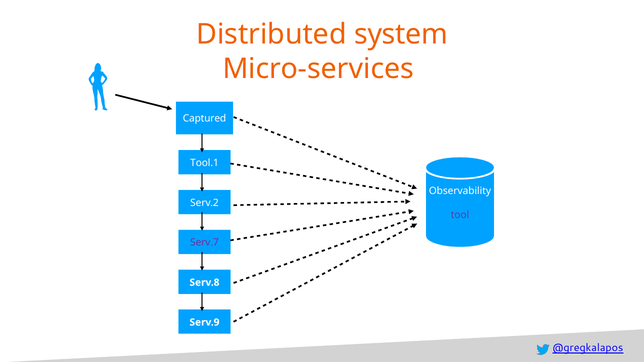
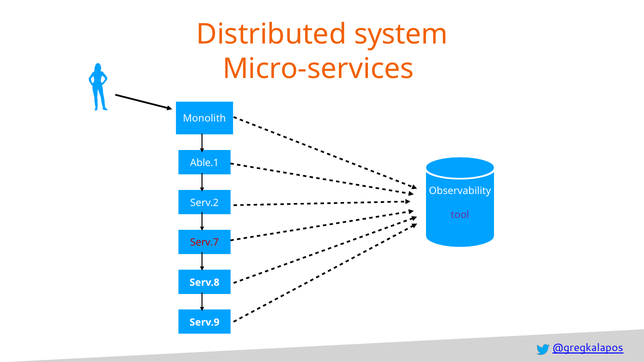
Captured: Captured -> Monolith (204, 119)
Tool.1: Tool.1 -> Able.1 (205, 163)
Serv.7 colour: purple -> red (205, 243)
